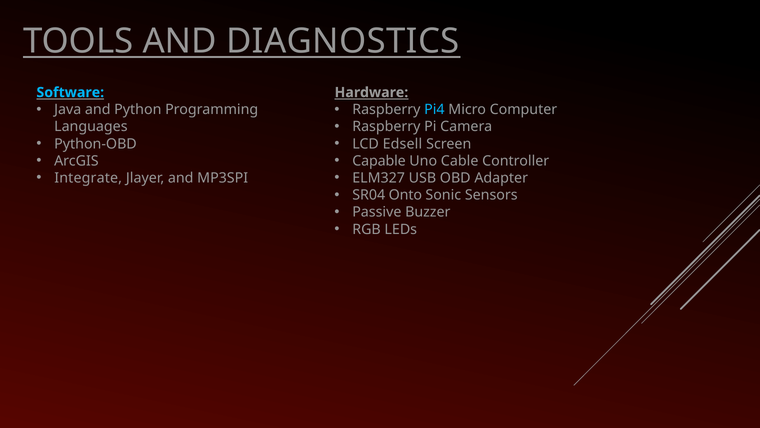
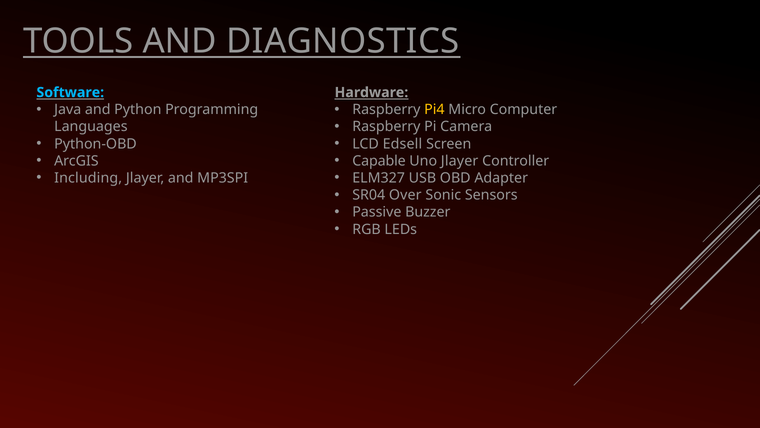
Pi4 colour: light blue -> yellow (434, 109)
Uno Cable: Cable -> Jlayer (460, 161)
Integrate: Integrate -> Including (88, 178)
Onto: Onto -> Over (405, 195)
